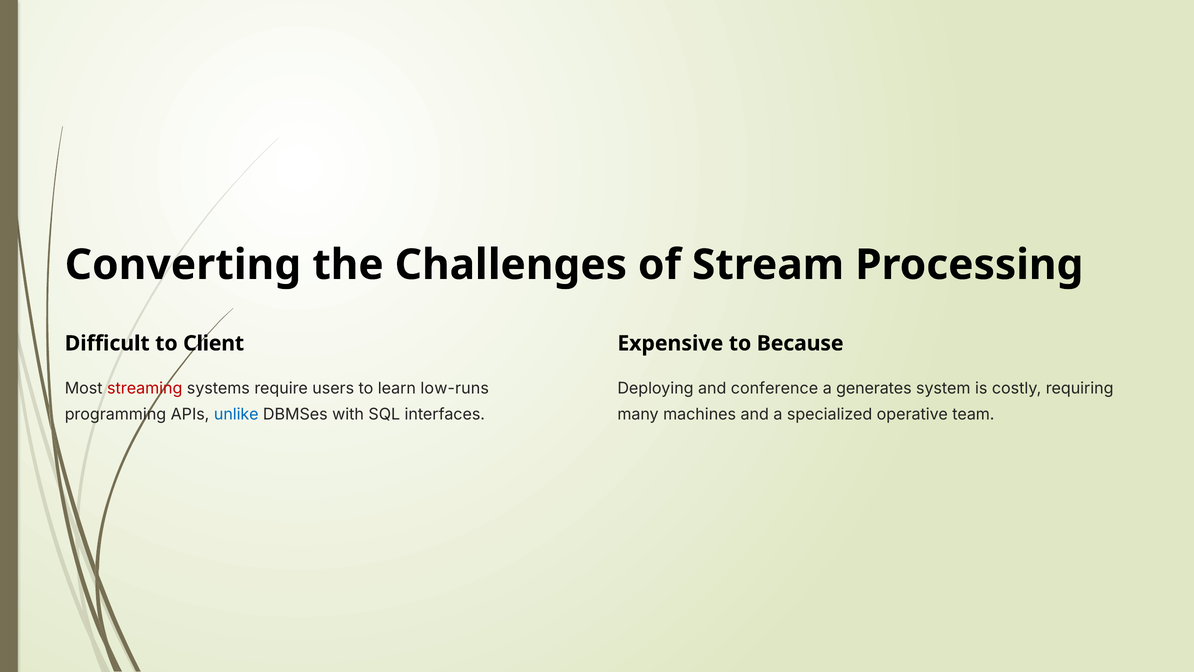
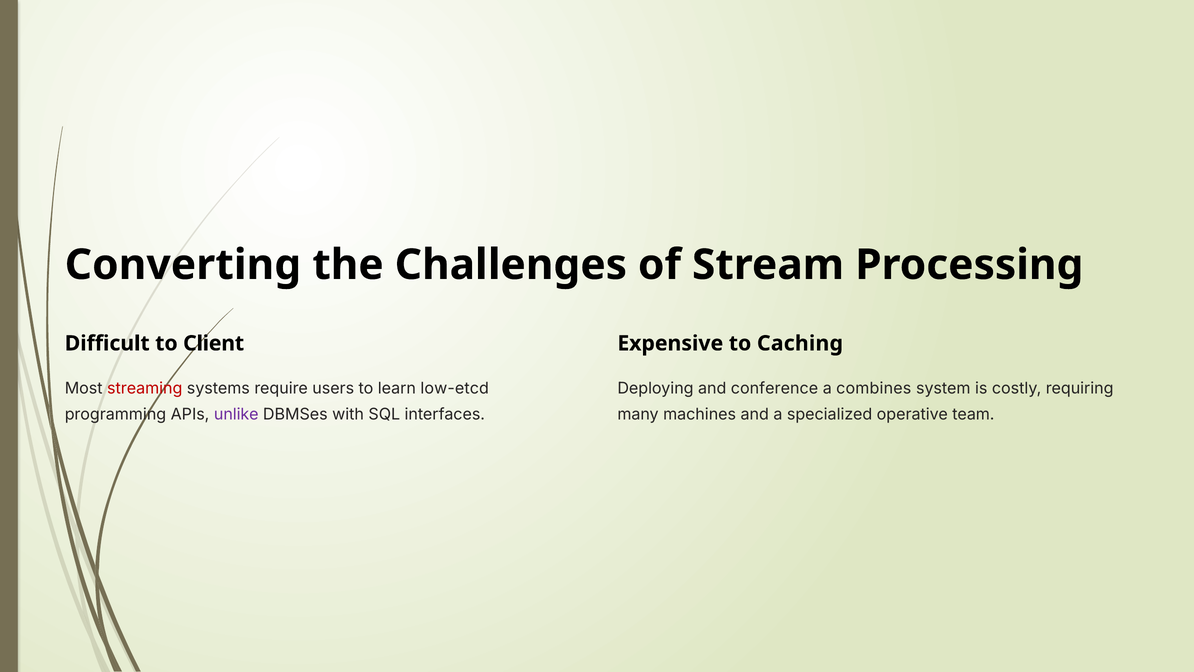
Because: Because -> Caching (800, 343)
low-runs: low-runs -> low-etcd (455, 388)
generates: generates -> combines (874, 388)
unlike colour: blue -> purple (236, 414)
